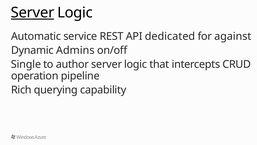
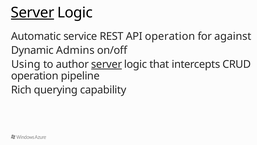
API dedicated: dedicated -> operation (170, 36)
Single: Single -> Using (26, 64)
server underline: none -> present (107, 64)
